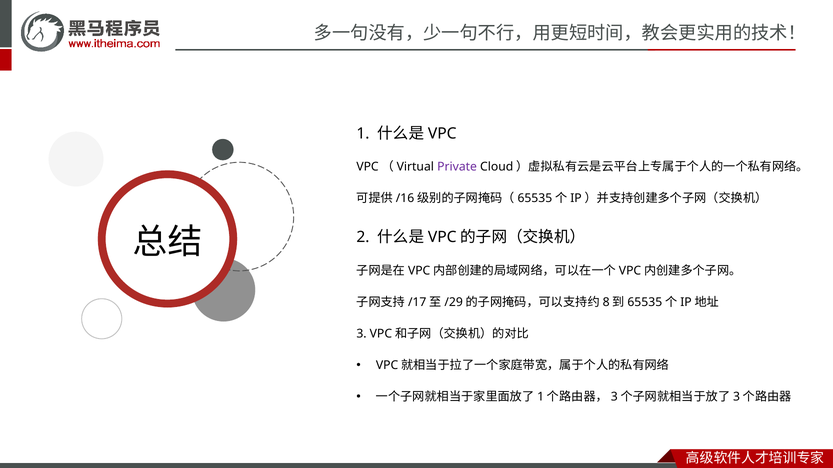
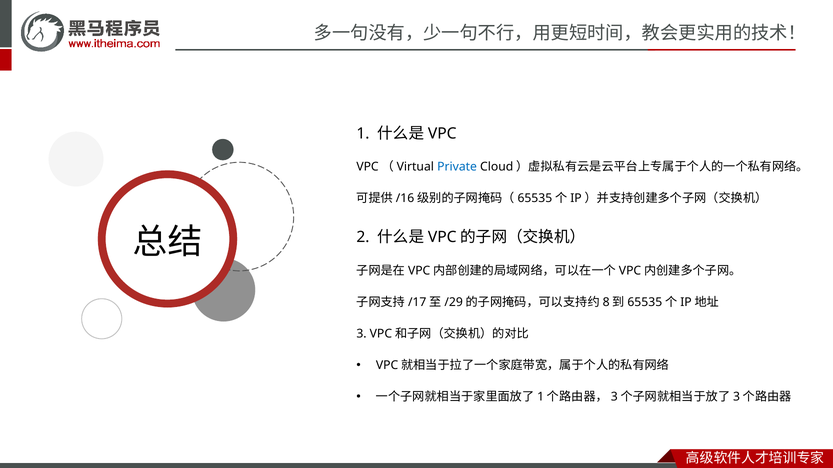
Private colour: purple -> blue (457, 167)
